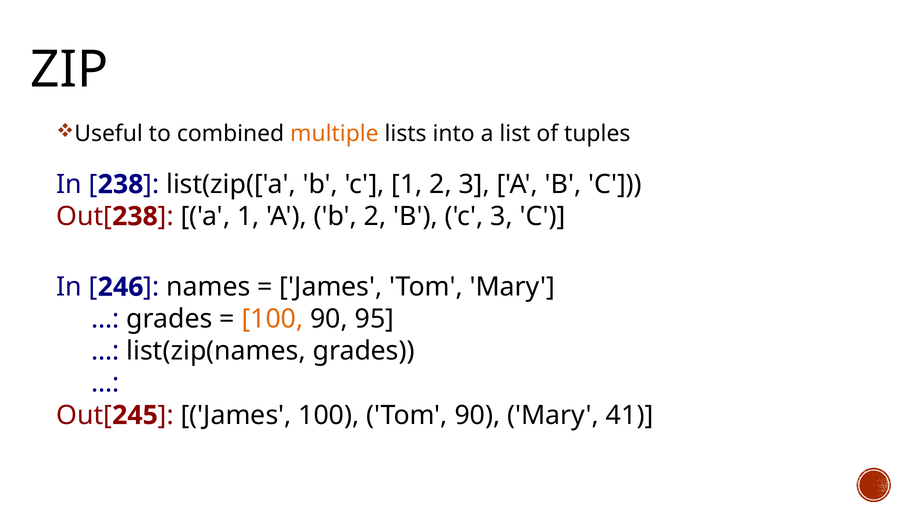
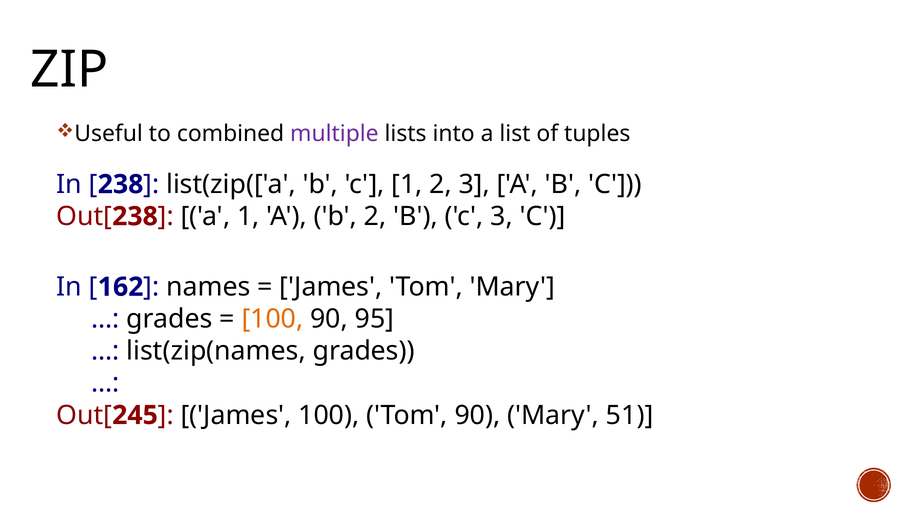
multiple colour: orange -> purple (334, 134)
246: 246 -> 162 (121, 287)
41: 41 -> 51 (630, 415)
